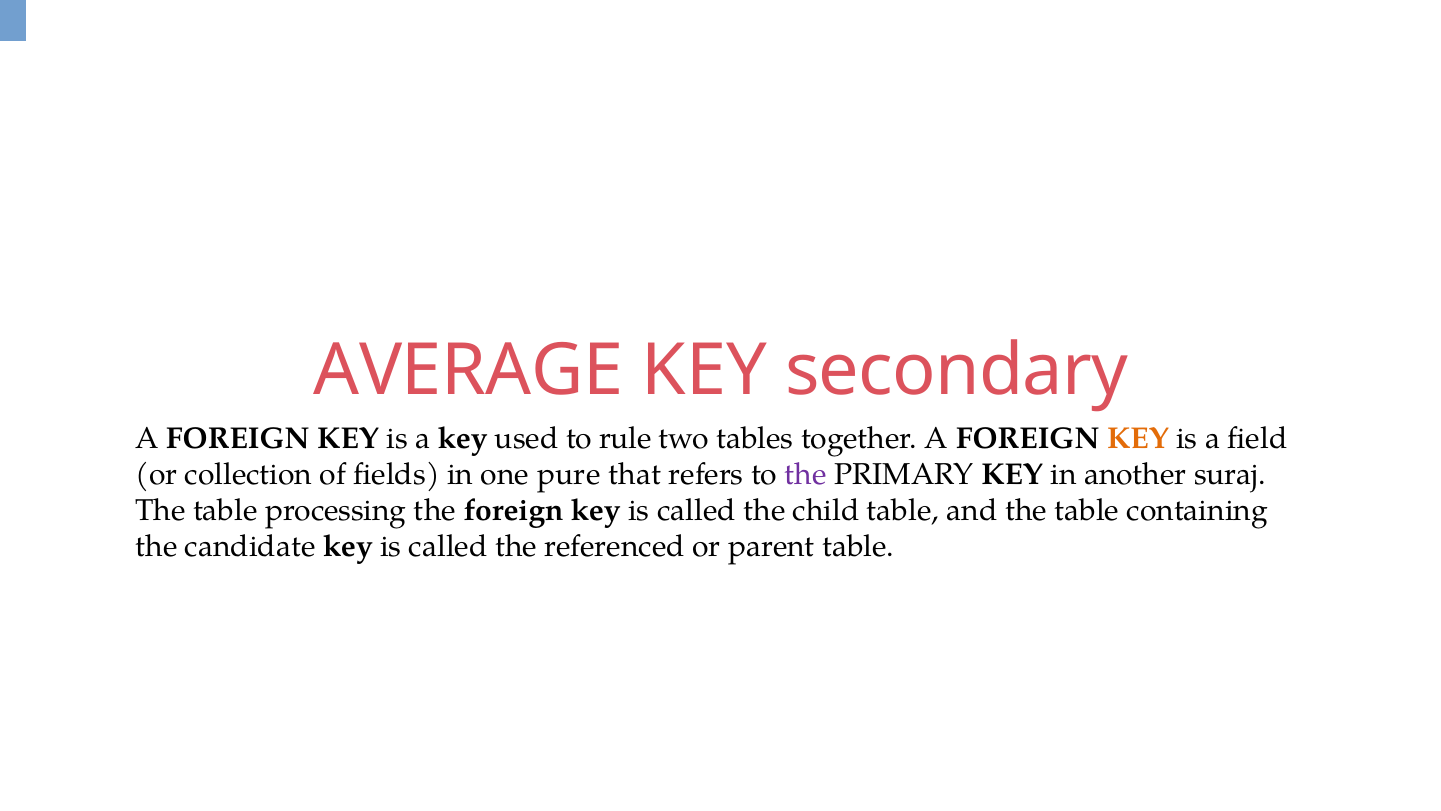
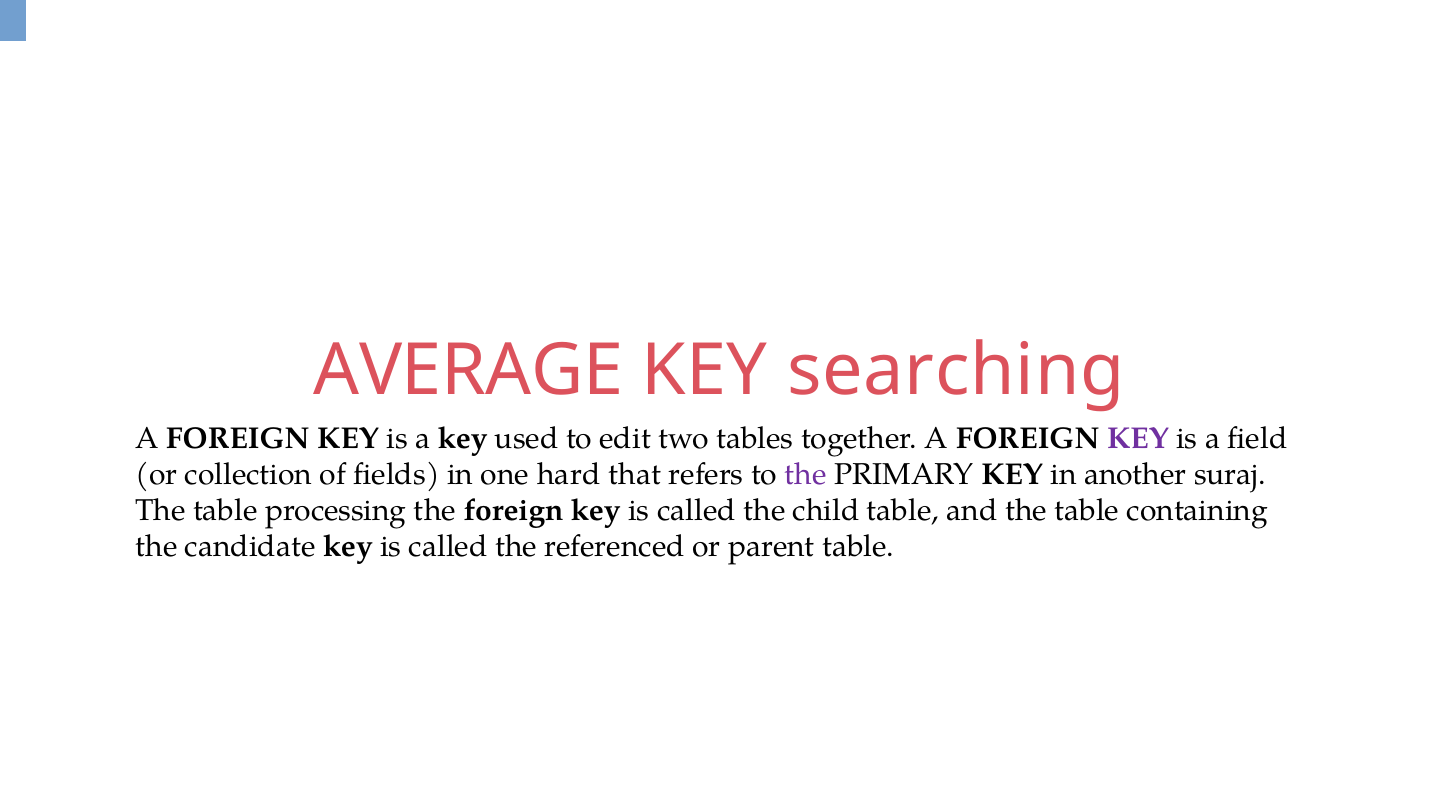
secondary: secondary -> searching (956, 370)
rule: rule -> edit (625, 438)
KEY colour: orange -> purple (1138, 438)
pure: pure -> hard (569, 474)
